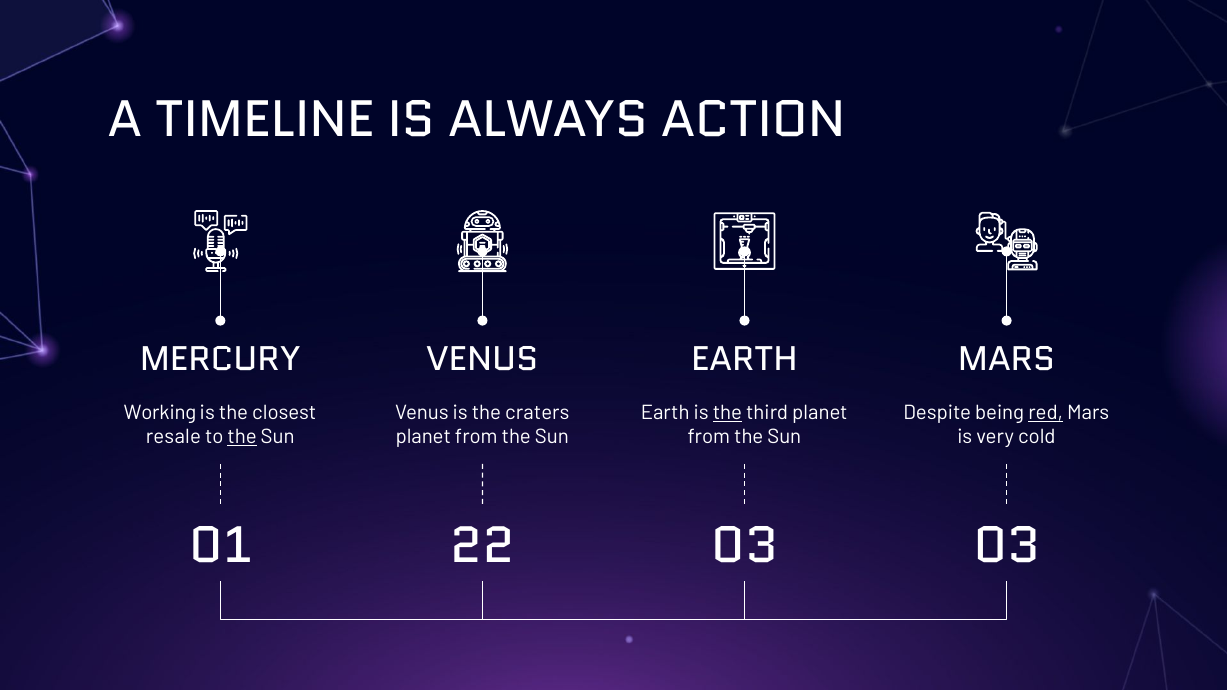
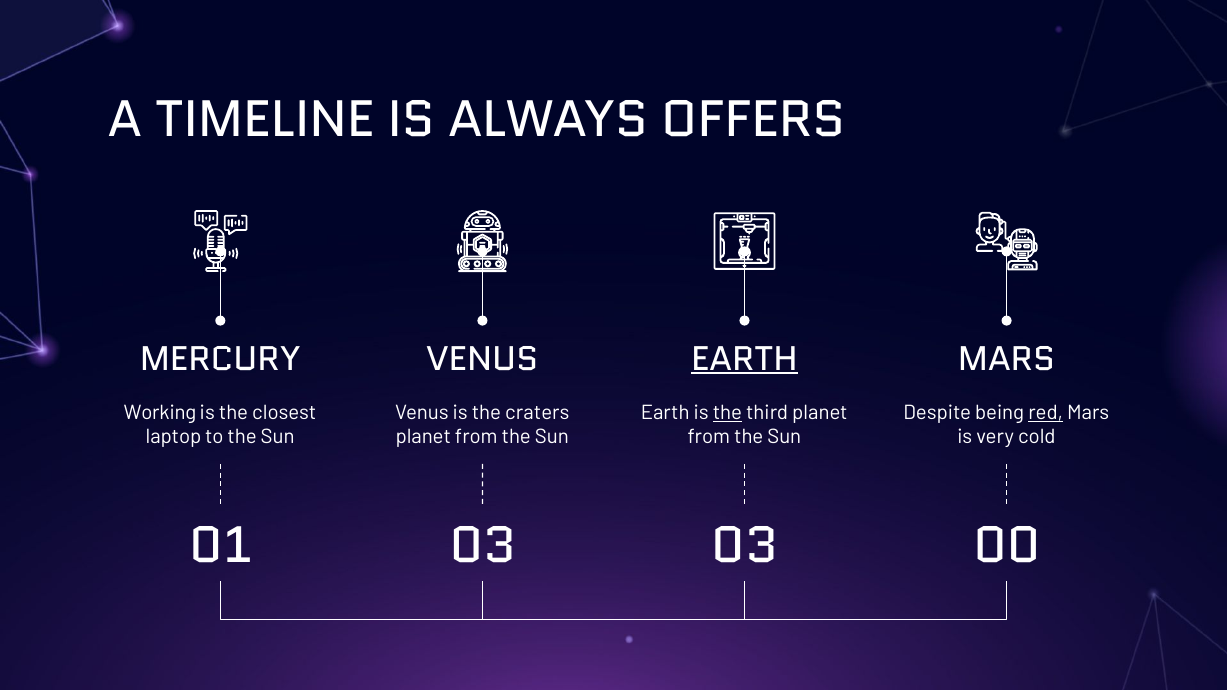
ACTION: ACTION -> OFFERS (753, 119)
EARTH underline: none -> present (744, 359)
resale: resale -> laptop (174, 437)
the underline: present -> none (242, 437)
01 22: 22 -> 03 (483, 546)
03 03: 03 -> 00 (1007, 546)
